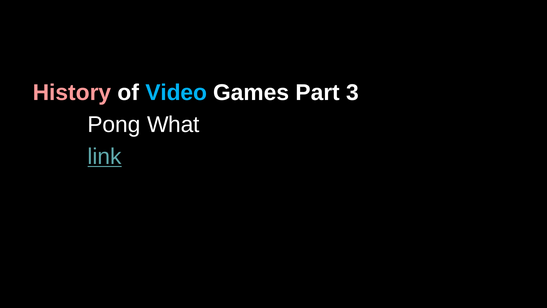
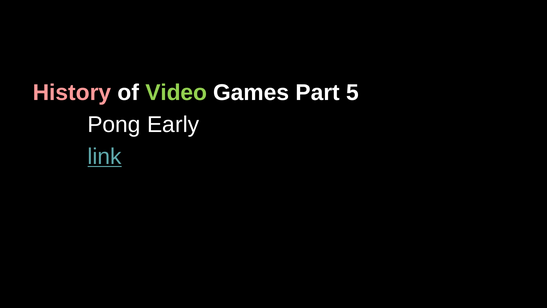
Video colour: light blue -> light green (176, 93)
3: 3 -> 5 (352, 93)
What: What -> Early (173, 124)
